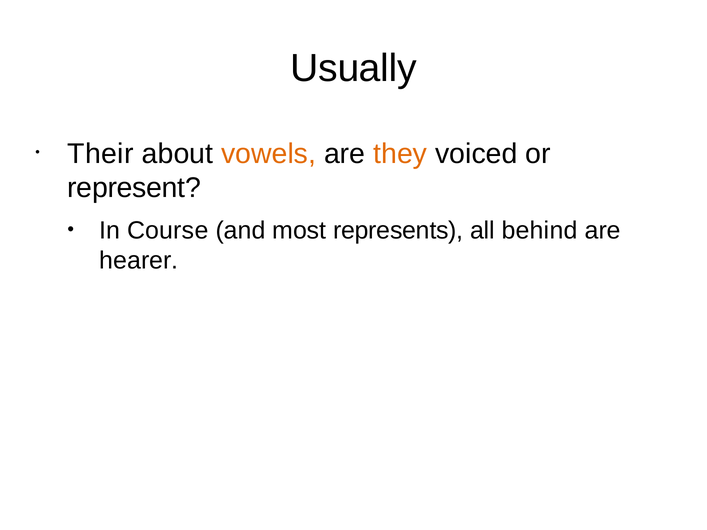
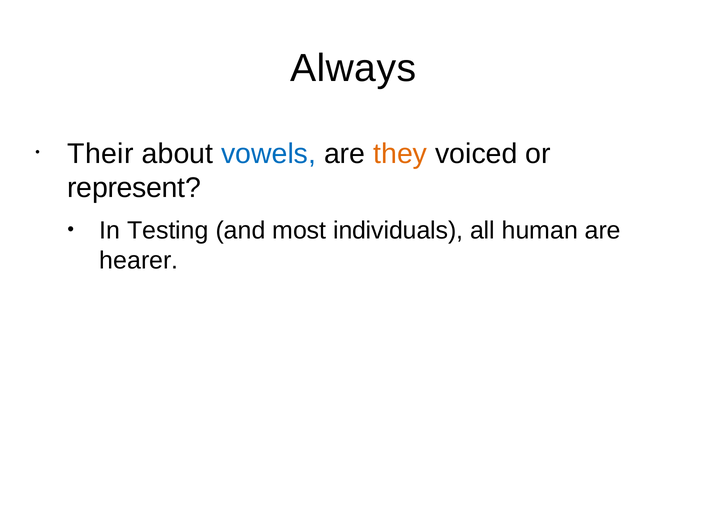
Usually: Usually -> Always (353, 68)
vowels colour: orange -> blue (269, 154)
Course: Course -> Testing (168, 230)
represents: represents -> individuals (398, 230)
behind: behind -> human (540, 230)
